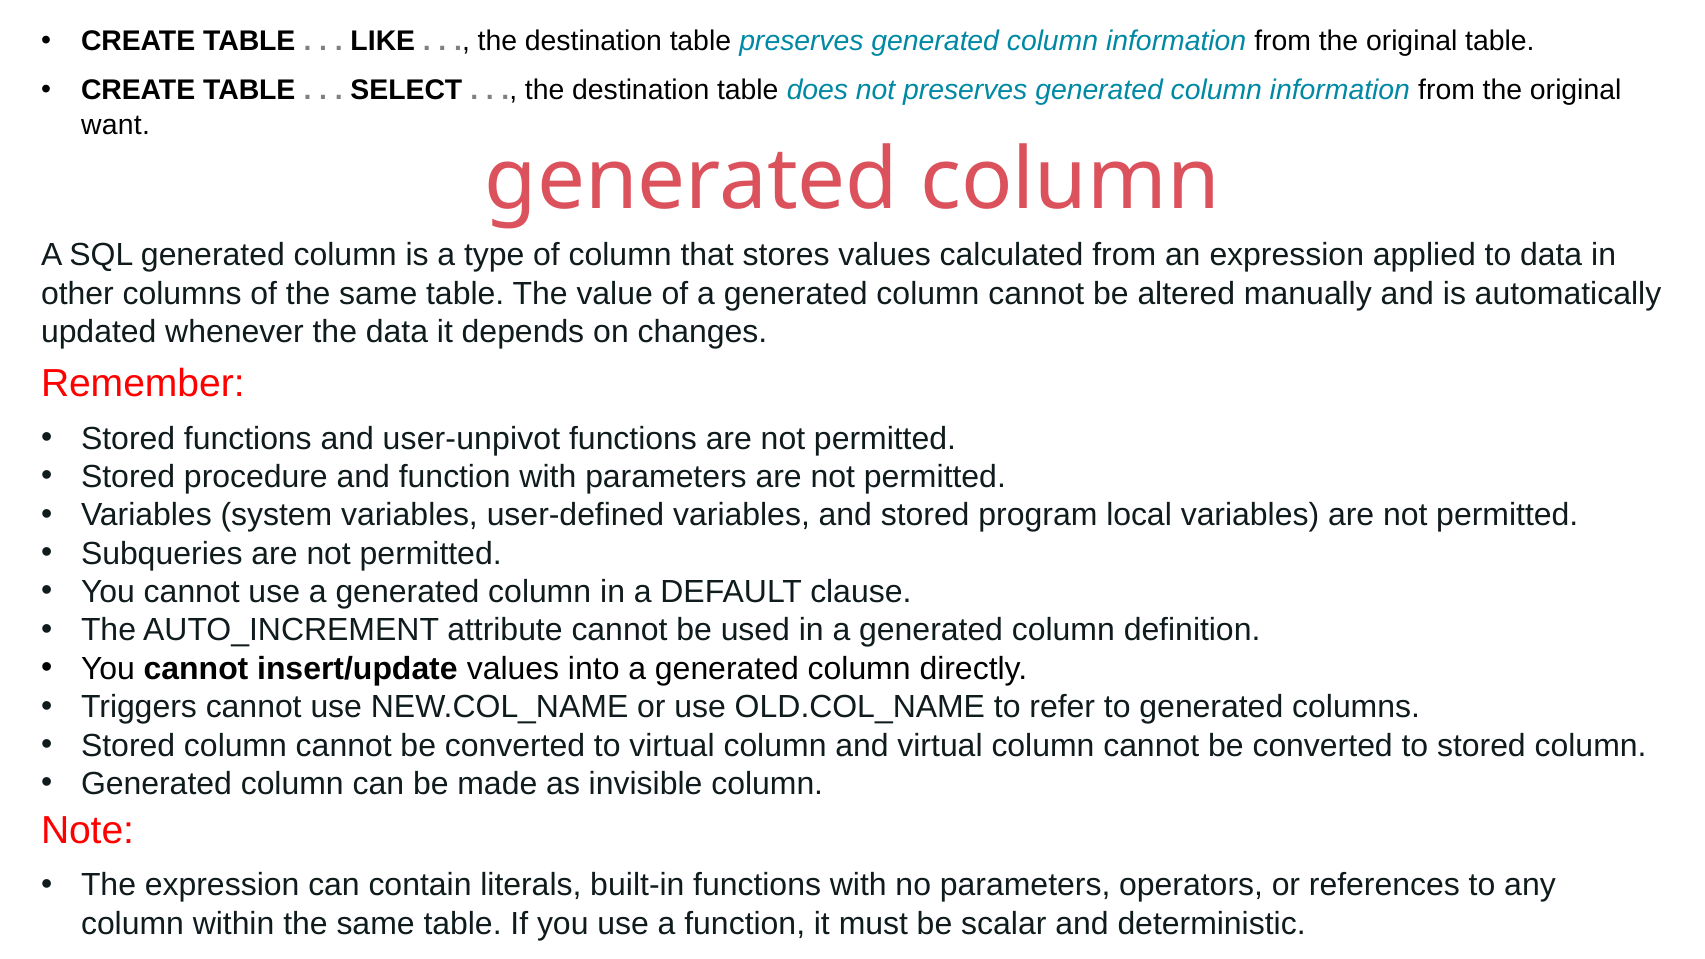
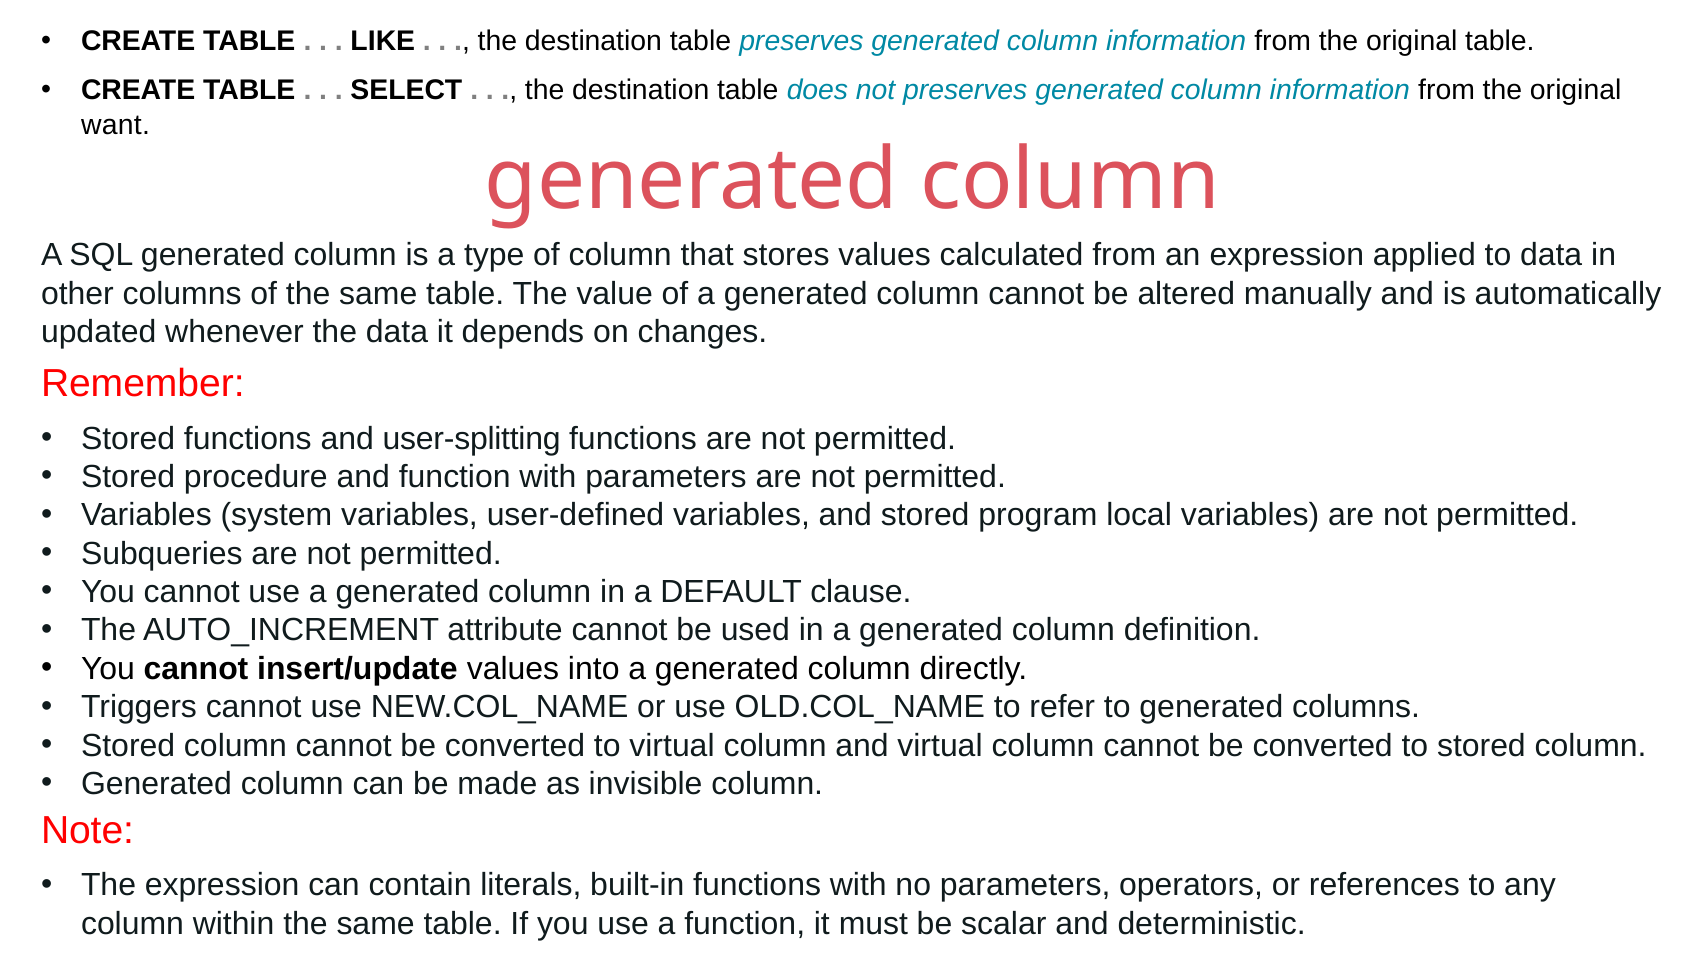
user-unpivot: user-unpivot -> user-splitting (472, 439)
